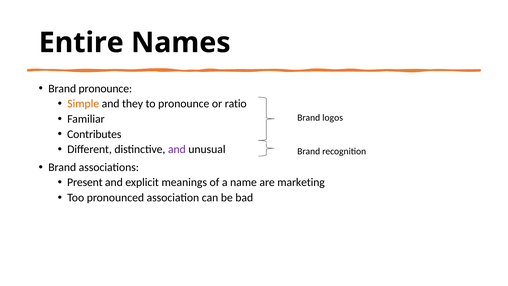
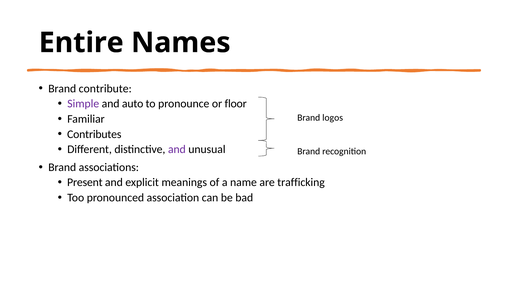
Brand pronounce: pronounce -> contribute (105, 88)
Simple colour: orange -> purple (83, 104)
they: they -> auto (133, 104)
ratio: ratio -> floor (236, 104)
marketing: marketing -> trafficking (301, 182)
